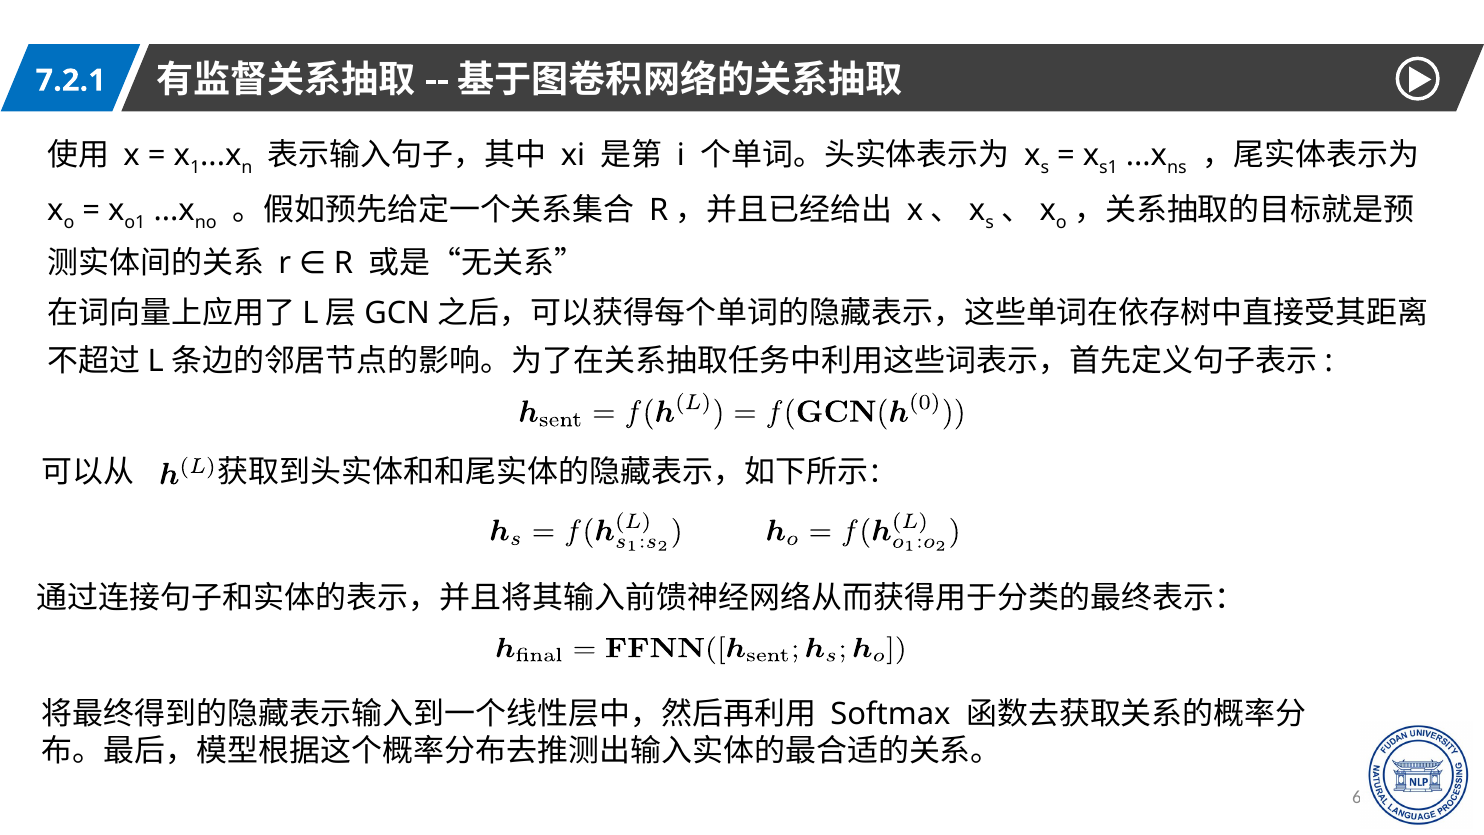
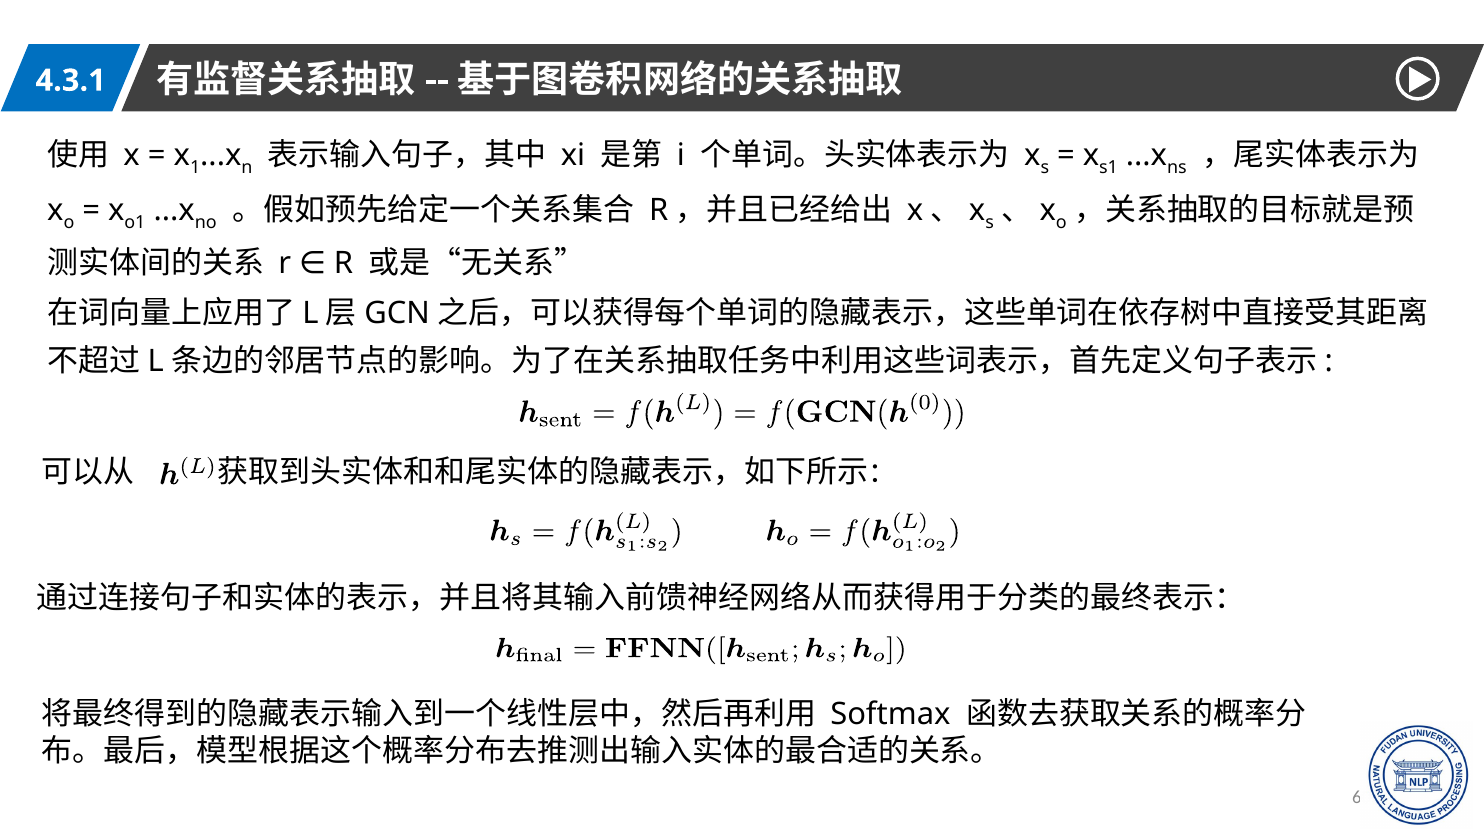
7.2.1: 7.2.1 -> 4.3.1 (71, 80)
